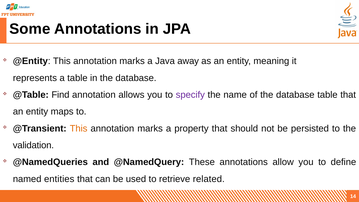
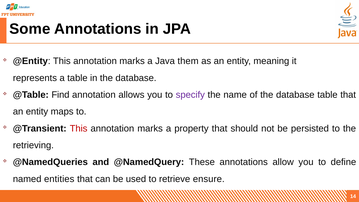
away: away -> them (188, 61)
This colour: orange -> red (79, 128)
validation: validation -> retrieving (33, 145)
related: related -> ensure (209, 179)
